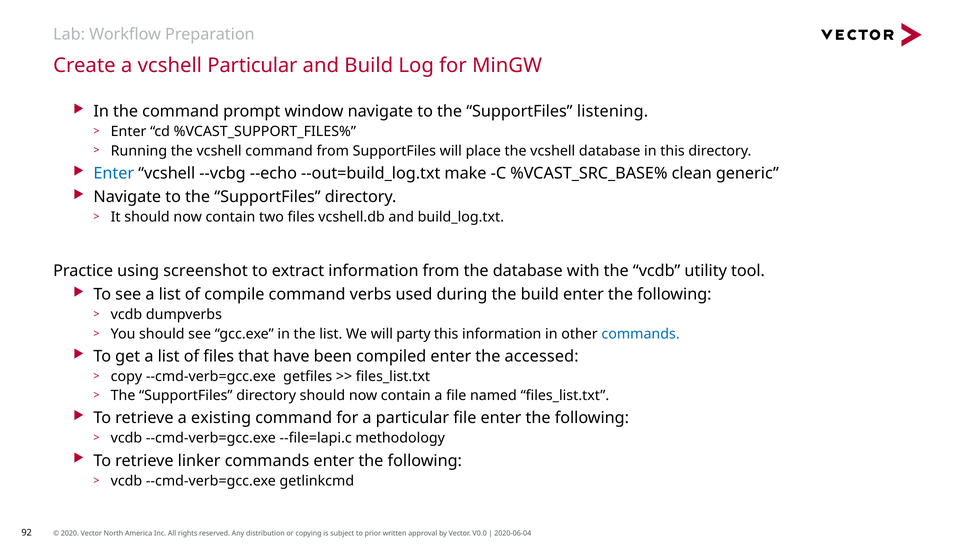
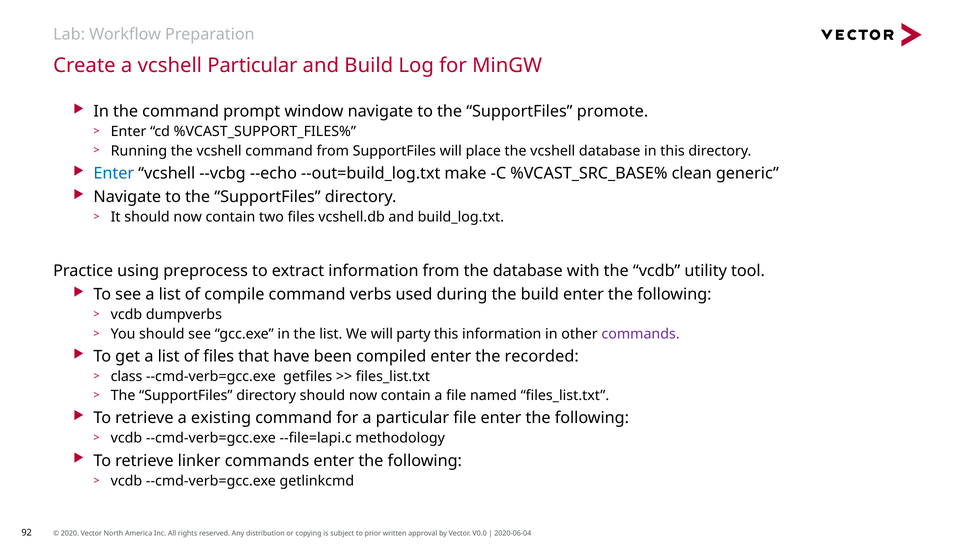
listening: listening -> promote (613, 112)
screenshot: screenshot -> preprocess (206, 271)
commands colour: blue -> purple (641, 334)
accessed: accessed -> recorded (542, 356)
copy: copy -> class (127, 376)
